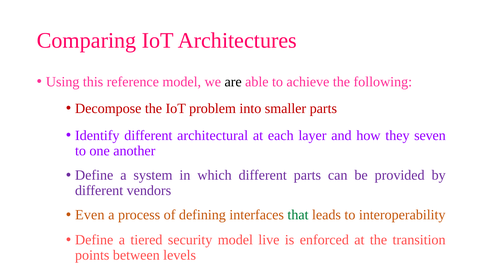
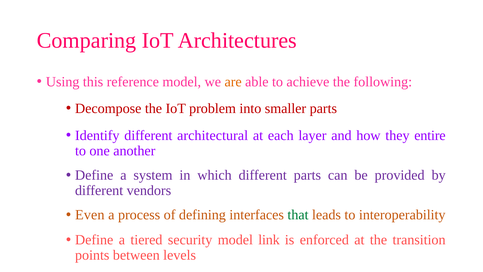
are colour: black -> orange (233, 82)
seven: seven -> entire (430, 135)
live: live -> link (269, 240)
